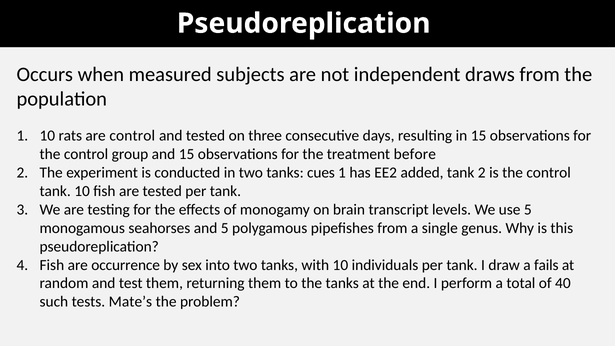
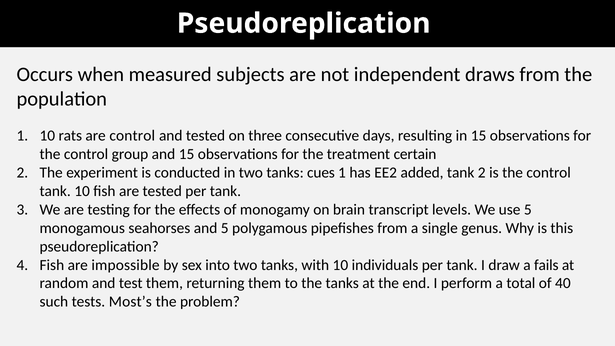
before: before -> certain (415, 154)
occurrence: occurrence -> impossible (126, 265)
Mate’s: Mate’s -> Most’s (130, 302)
